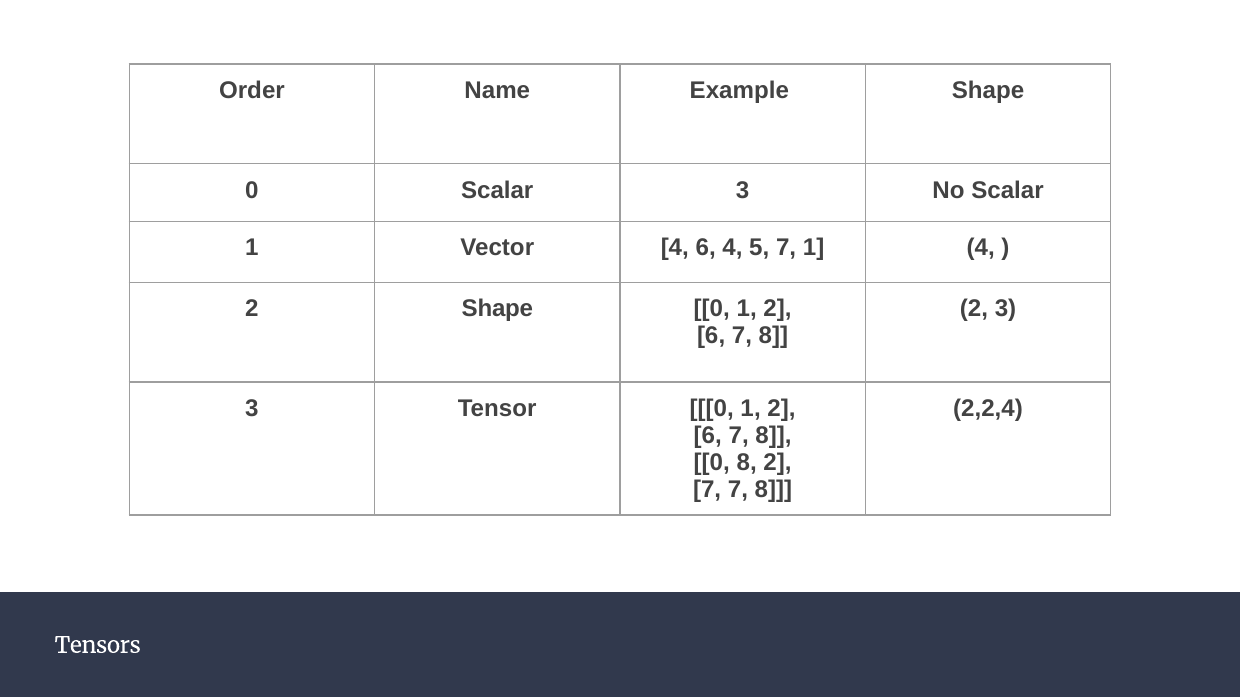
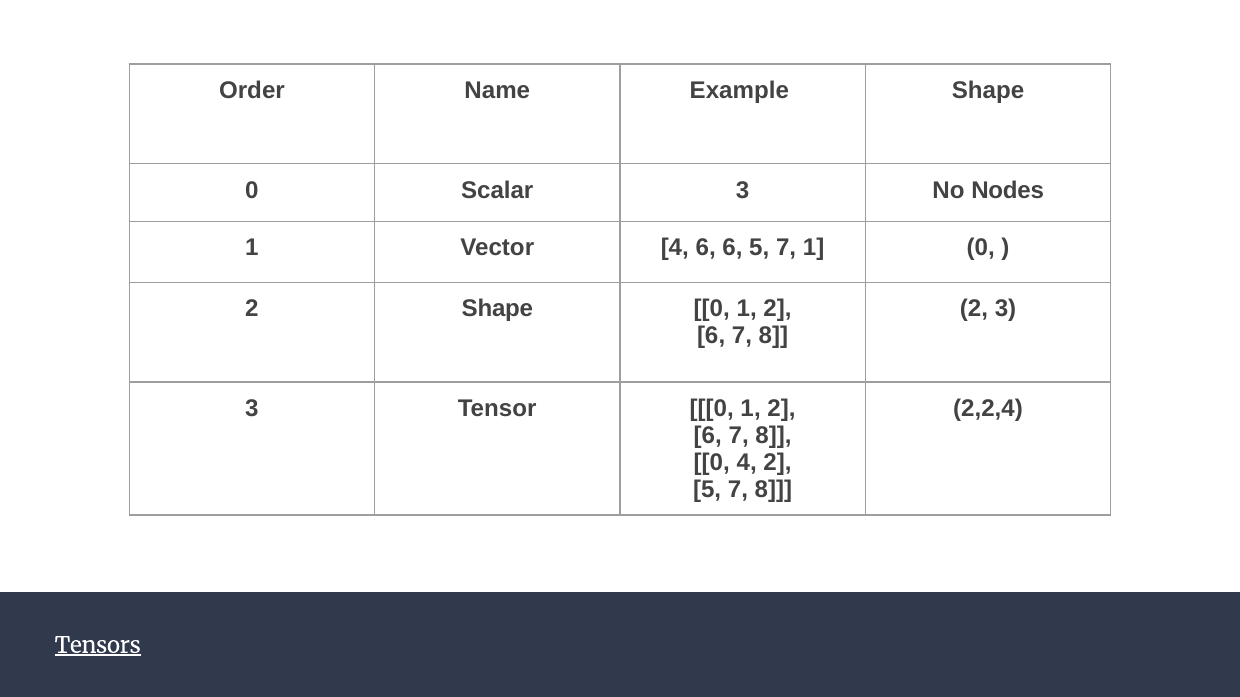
No Scalar: Scalar -> Nodes (1008, 190)
6 4: 4 -> 6 (732, 248)
1 4: 4 -> 0 (981, 248)
0 8: 8 -> 4 (747, 463)
7: 7 -> 5 (707, 490)
Tensors underline: none -> present (98, 646)
